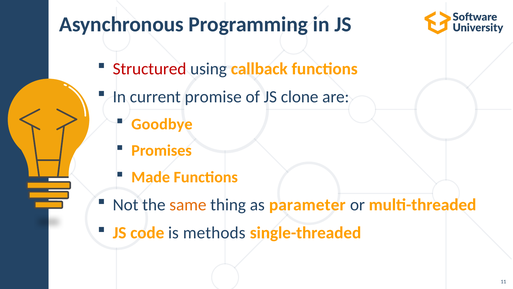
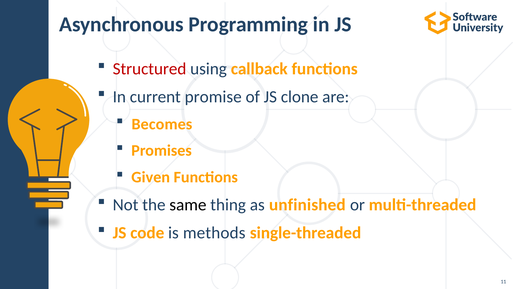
Goodbye: Goodbye -> Becomes (162, 124)
Made: Made -> Given (151, 177)
same colour: orange -> black (188, 204)
parameter: parameter -> unfinished (307, 204)
